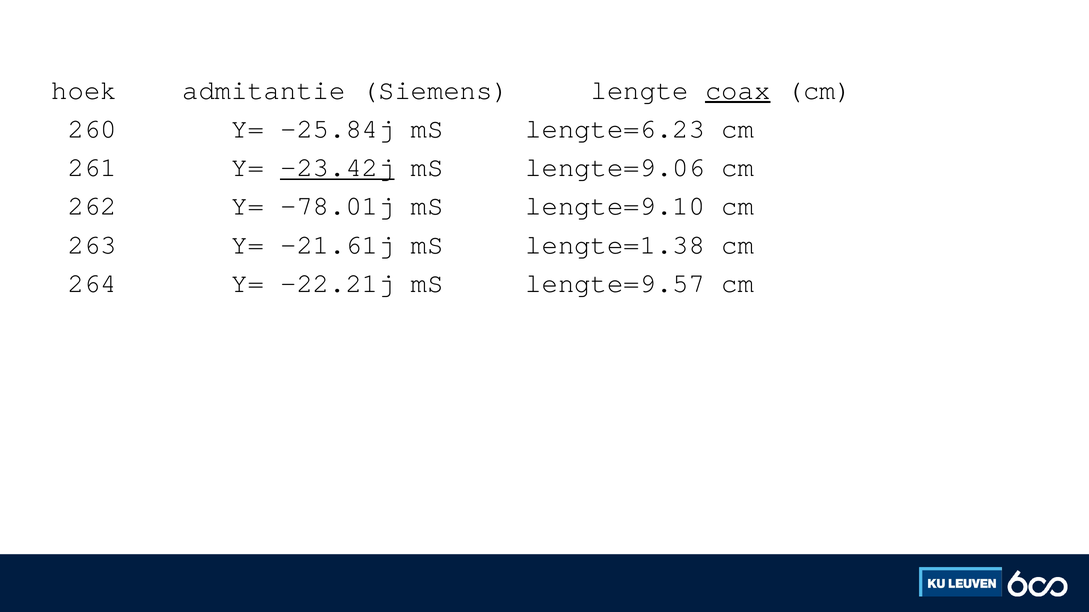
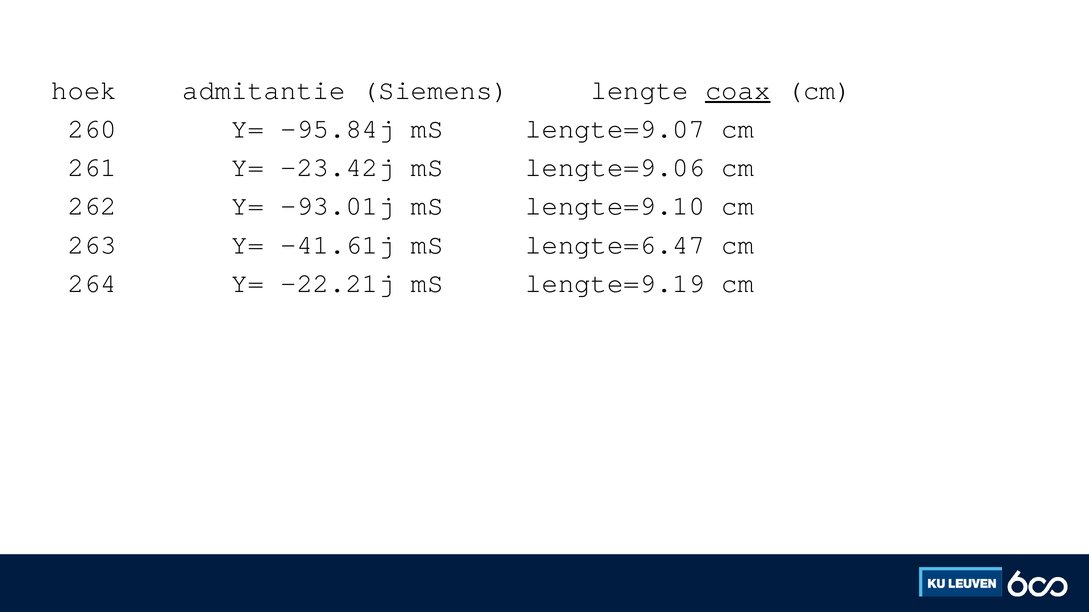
-25.84j: -25.84j -> -95.84j (337, 129)
lengte=6.23: lengte=6.23 -> lengte=9.07 (615, 129)
-23.42j underline: present -> none (337, 168)
-78.01j: -78.01j -> -93.01j (337, 206)
-21.61j: -21.61j -> -41.61j (337, 245)
lengte=1.38: lengte=1.38 -> lengte=6.47 (615, 245)
lengte=9.57: lengte=9.57 -> lengte=9.19 (615, 283)
